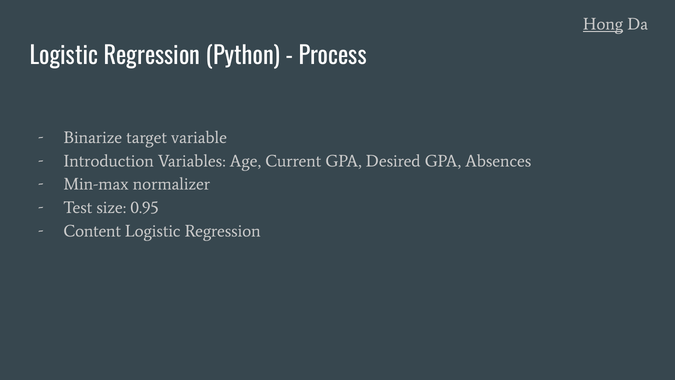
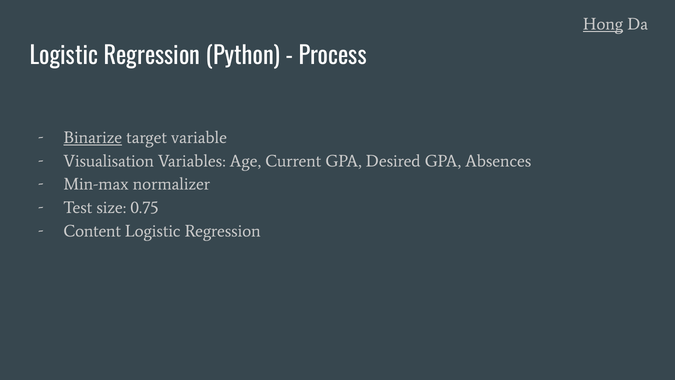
Binarize underline: none -> present (93, 138)
Introduction: Introduction -> Visualisation (109, 161)
0.95: 0.95 -> 0.75 (144, 207)
